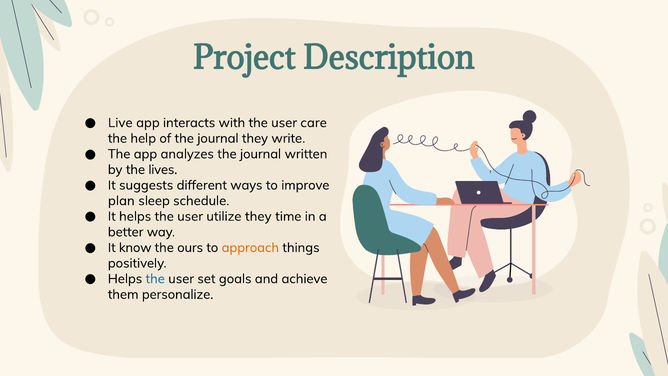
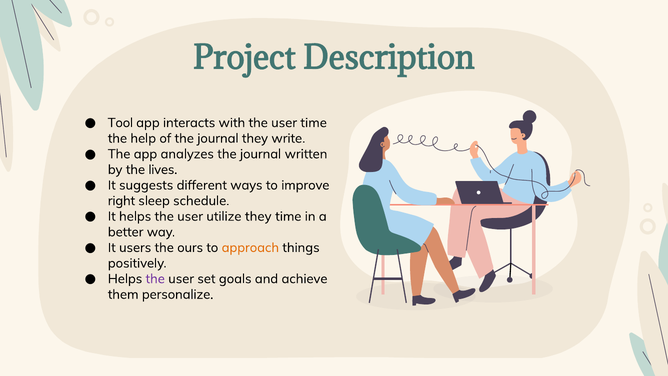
Live: Live -> Tool (120, 123)
user care: care -> time (314, 123)
plan: plan -> right (121, 201)
know: know -> users (135, 248)
the colour: blue -> purple (155, 279)
